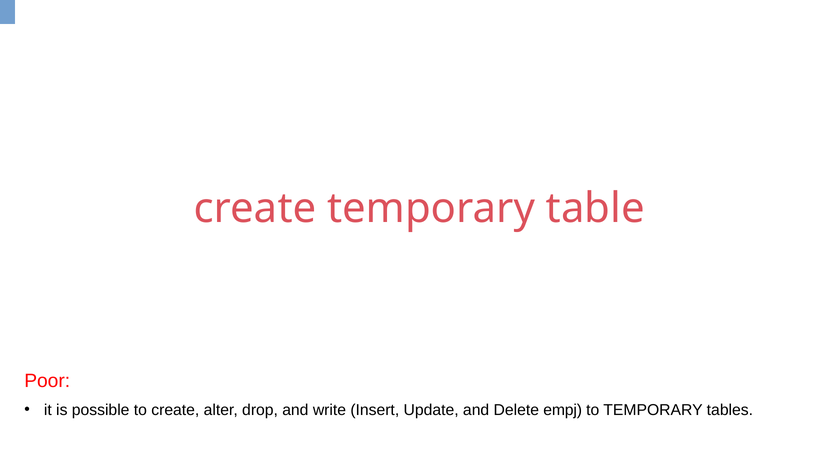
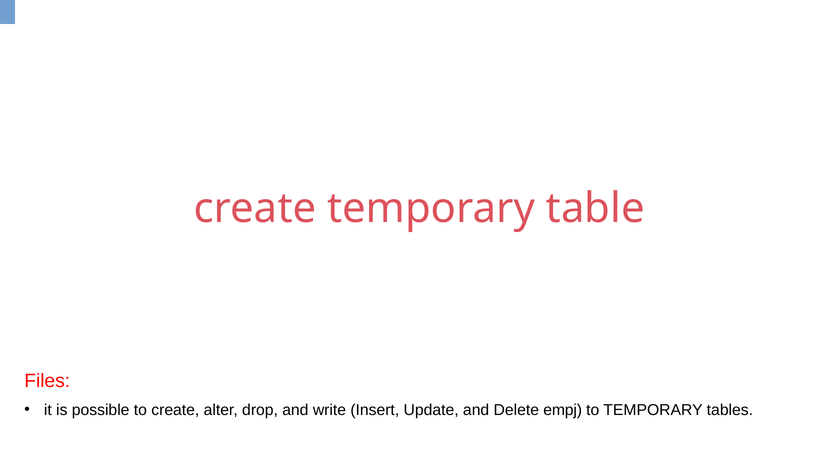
Poor: Poor -> Files (47, 381)
